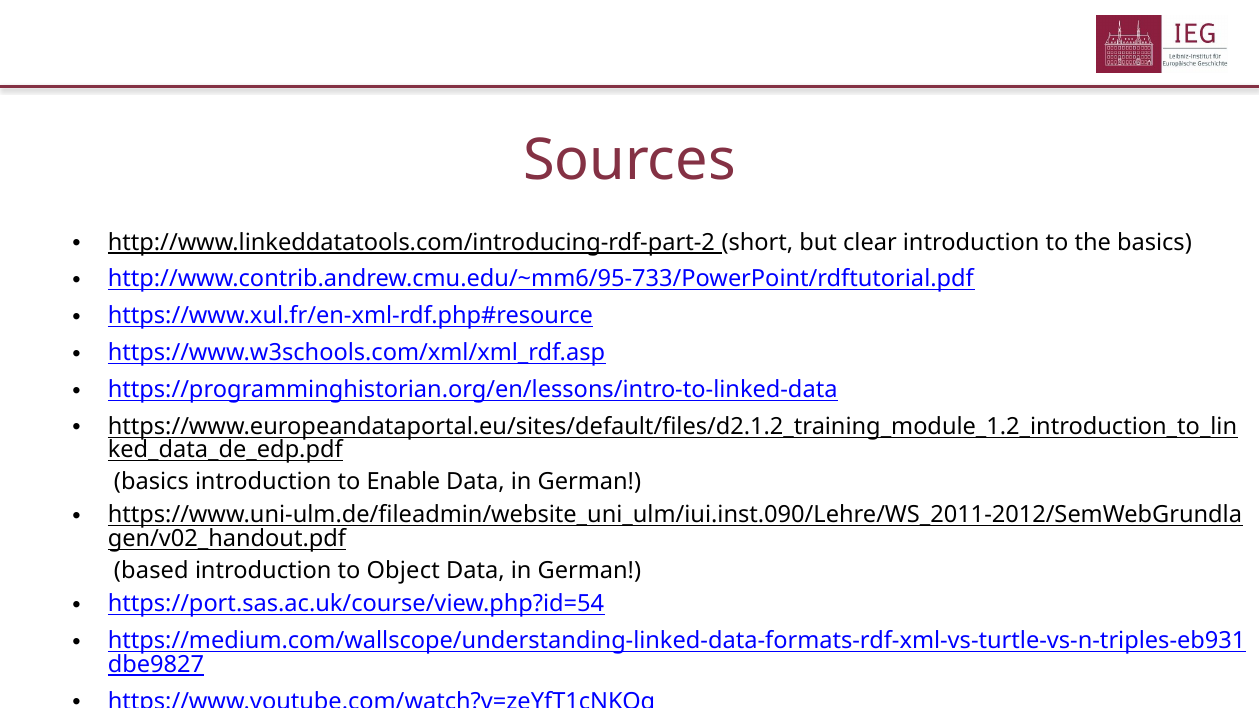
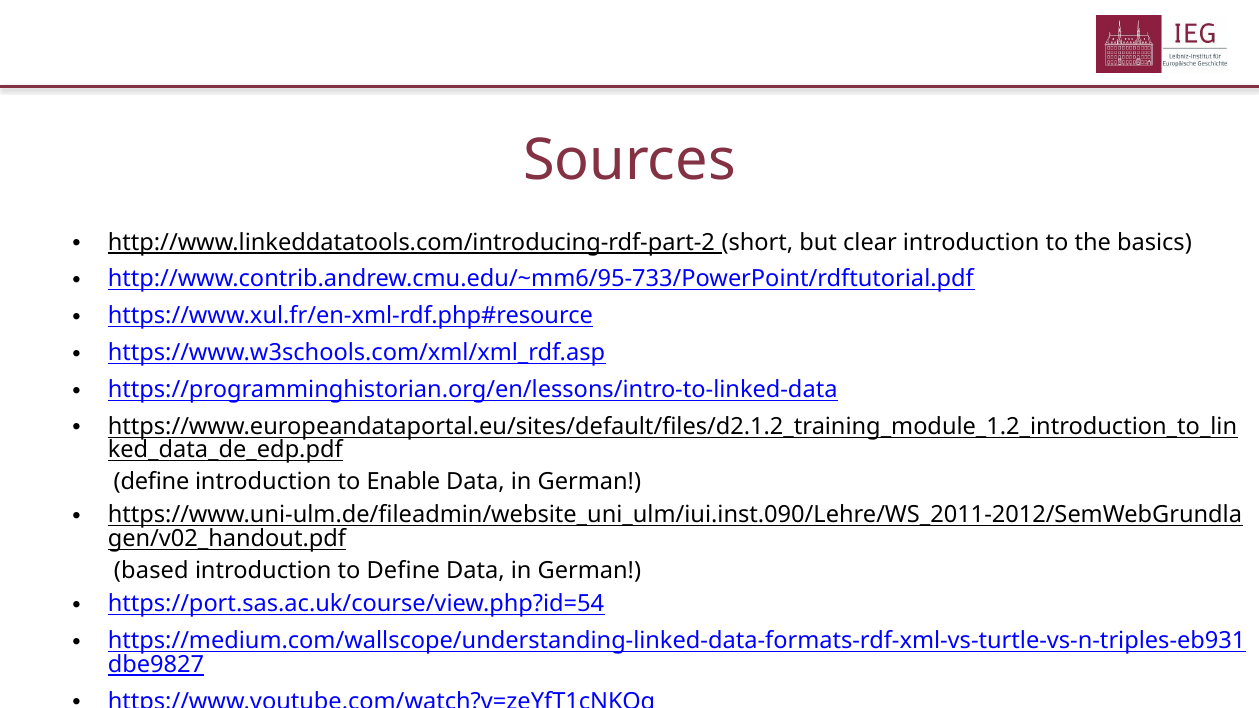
basics: basics -> define (152, 482)
to Object: Object -> Define (403, 571)
